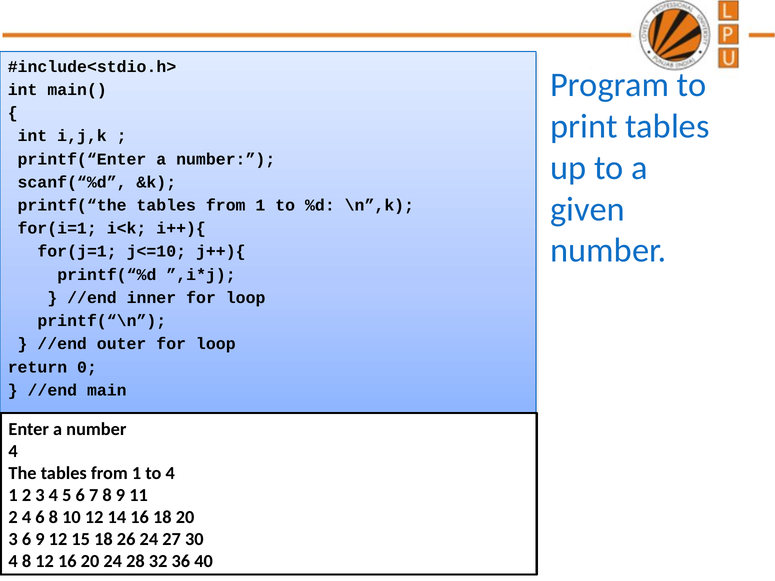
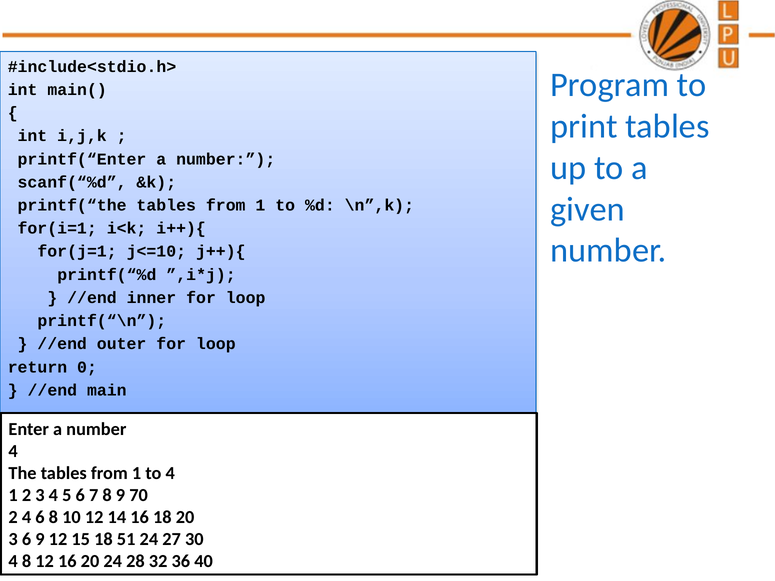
11: 11 -> 70 (139, 495)
26: 26 -> 51 (126, 539)
